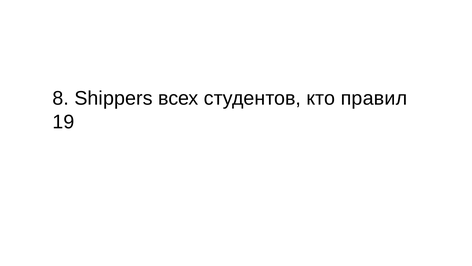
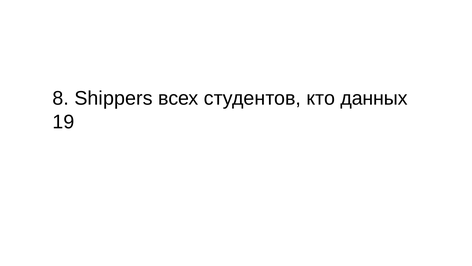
правил: правил -> данных (374, 98)
